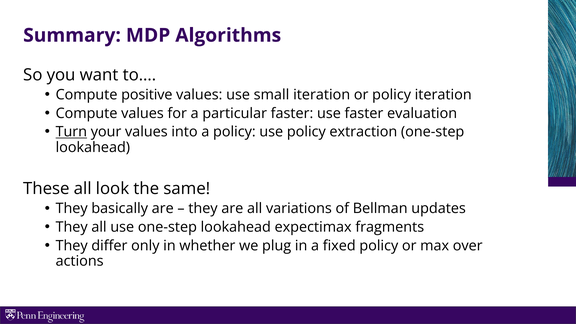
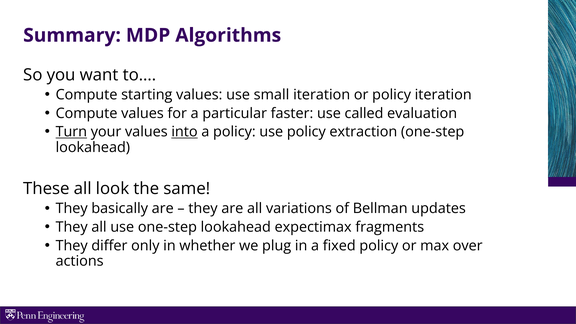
positive: positive -> starting (147, 95)
use faster: faster -> called (364, 113)
into underline: none -> present (184, 132)
